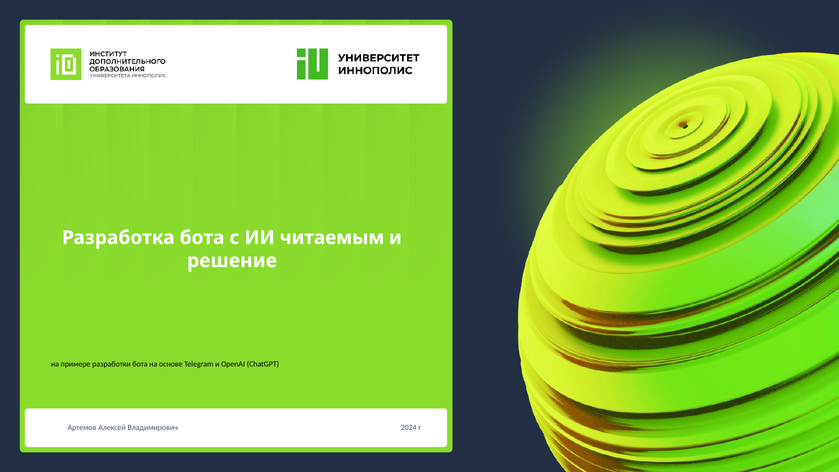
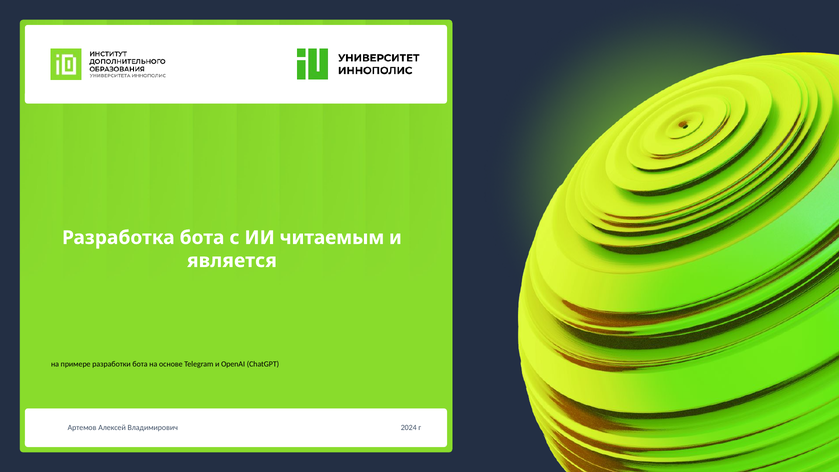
решение: решение -> является (232, 261)
